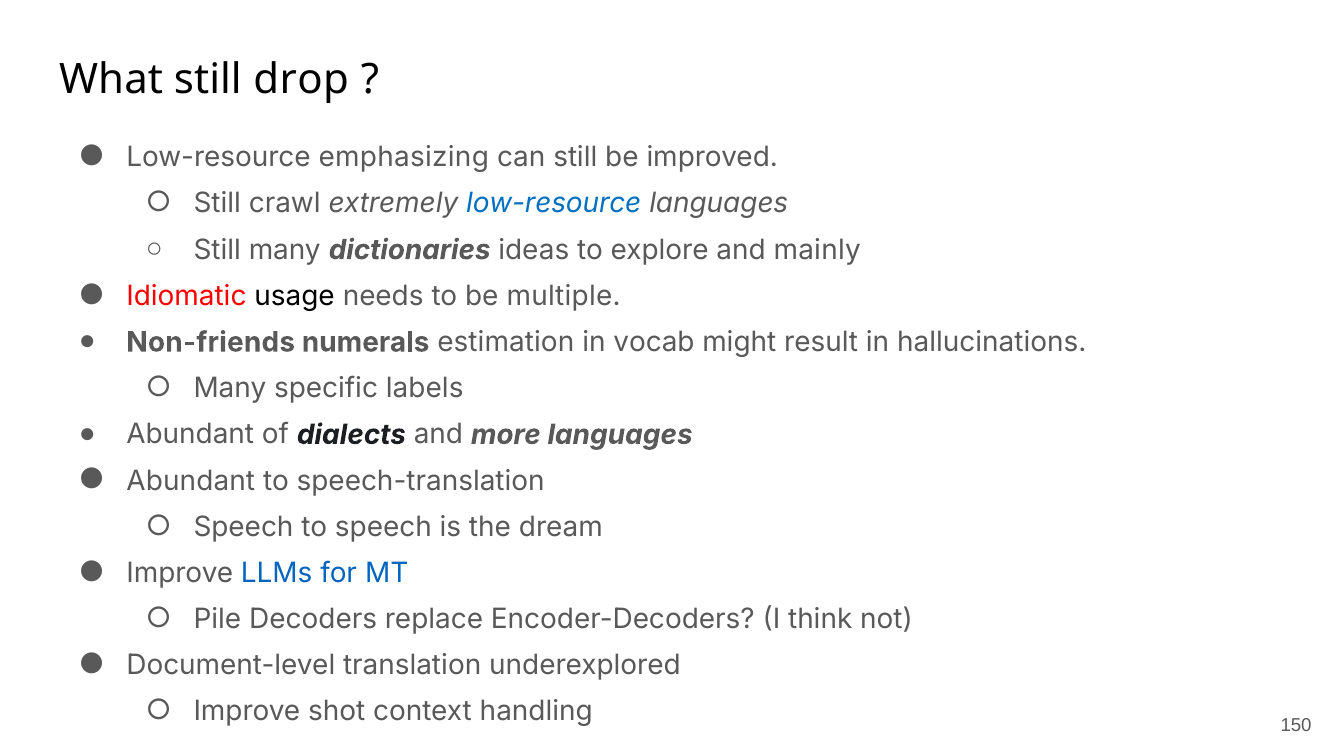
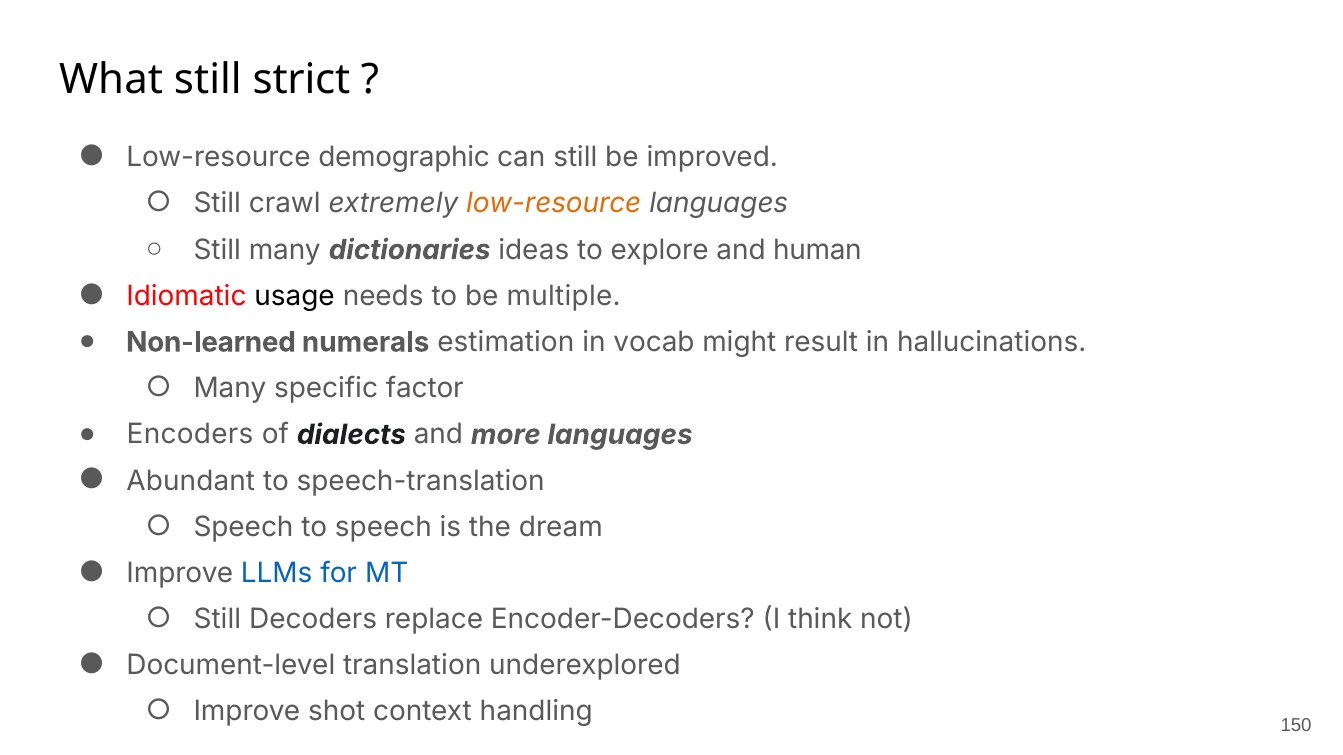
drop: drop -> strict (301, 80)
emphasizing: emphasizing -> demographic (404, 158)
low-resource colour: blue -> orange (554, 204)
mainly: mainly -> human (817, 250)
Non-friends: Non-friends -> Non-learned (211, 342)
labels: labels -> factor (425, 389)
Abundant: Abundant -> Encoders (190, 435)
Pile: Pile -> Still (217, 620)
